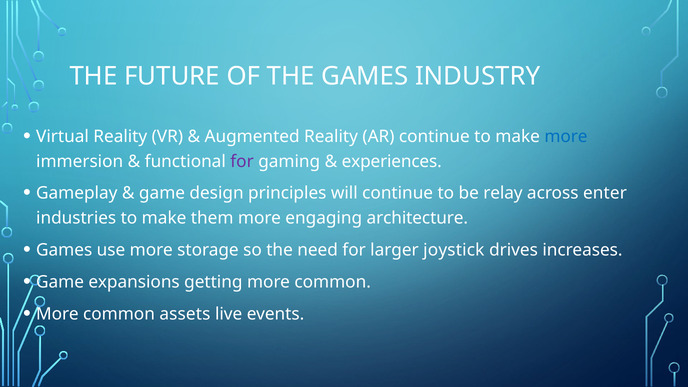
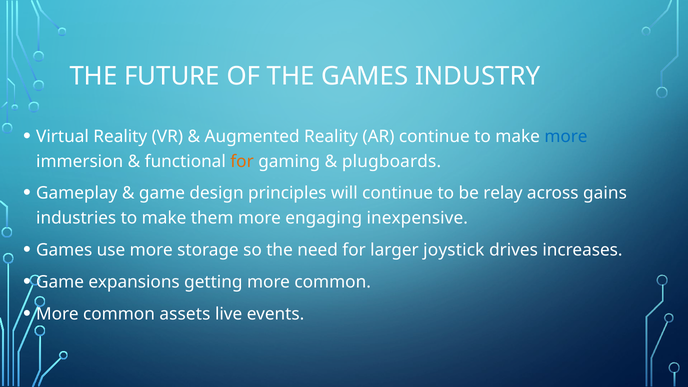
for colour: purple -> orange (242, 161)
experiences: experiences -> plugboards (392, 161)
enter: enter -> gains (605, 193)
architecture: architecture -> inexpensive (417, 218)
